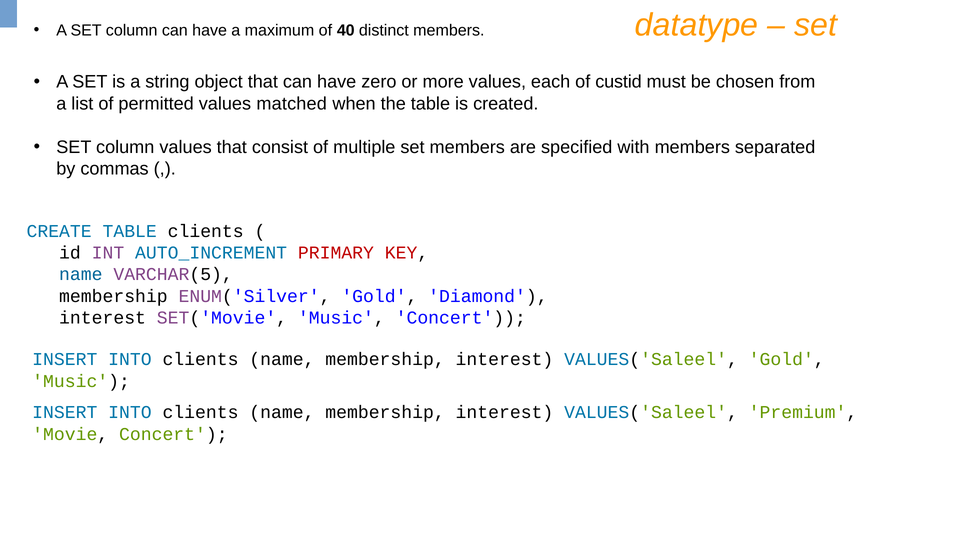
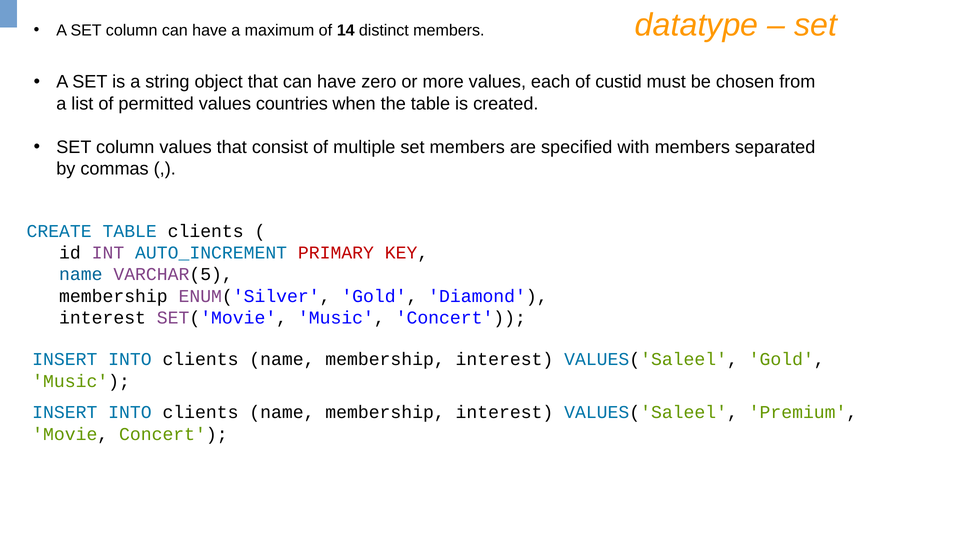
40: 40 -> 14 (346, 30)
matched: matched -> countries (292, 104)
